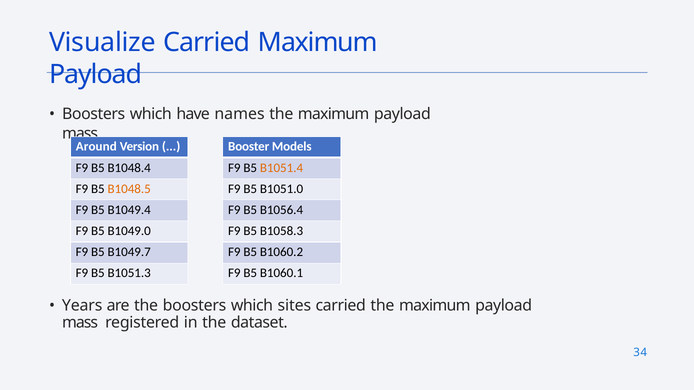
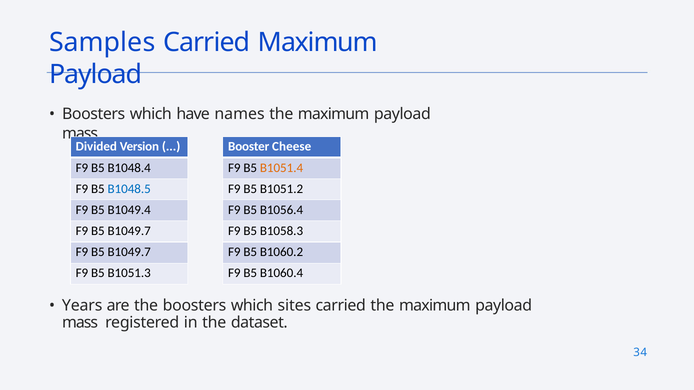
Visualize: Visualize -> Samples (102, 42)
Around: Around -> Divided (96, 147)
Models: Models -> Cheese (292, 147)
B1048.5 colour: orange -> blue (129, 189)
B1051.0: B1051.0 -> B1051.2 (282, 189)
B1049.0: B1049.0 -> B1049.7 (129, 231)
B1060.1: B1060.1 -> B1060.4 (282, 273)
